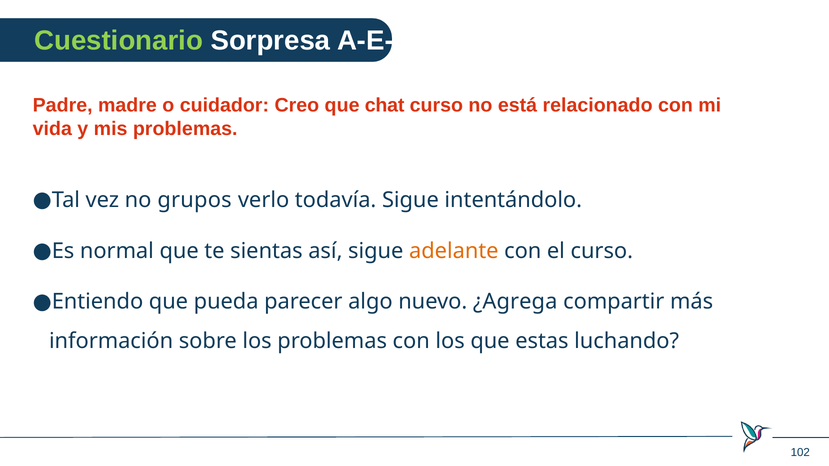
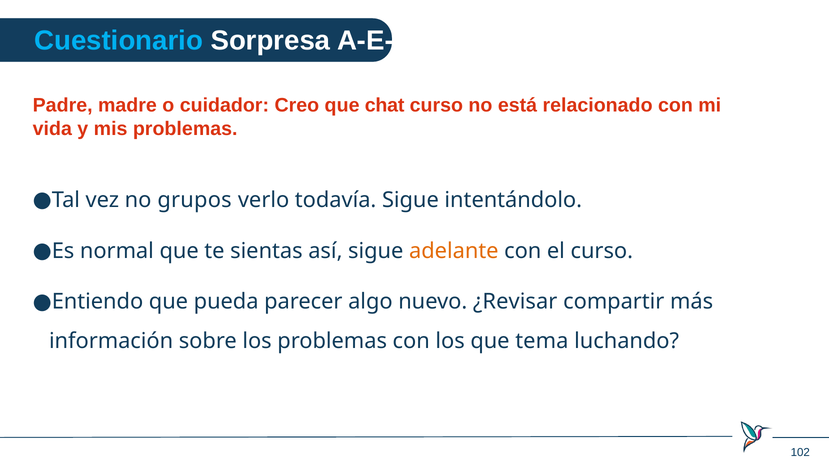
Cuestionario colour: light green -> light blue (119, 41)
¿Agrega: ¿Agrega -> ¿Revisar (515, 302)
estas: estas -> tema (542, 341)
